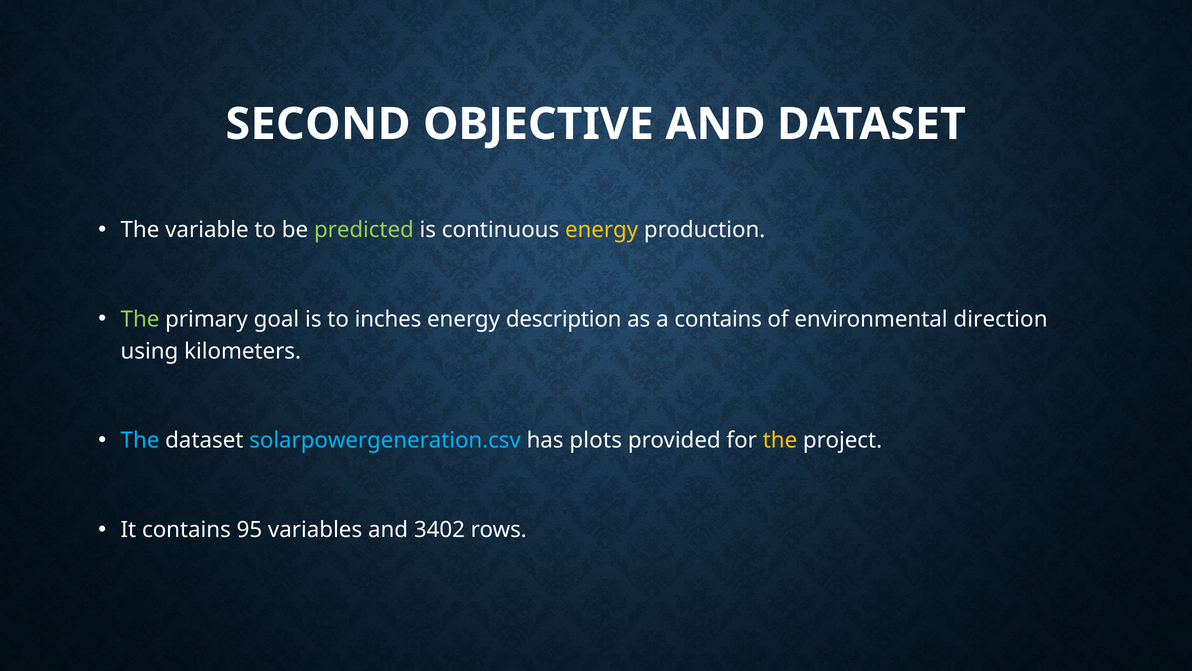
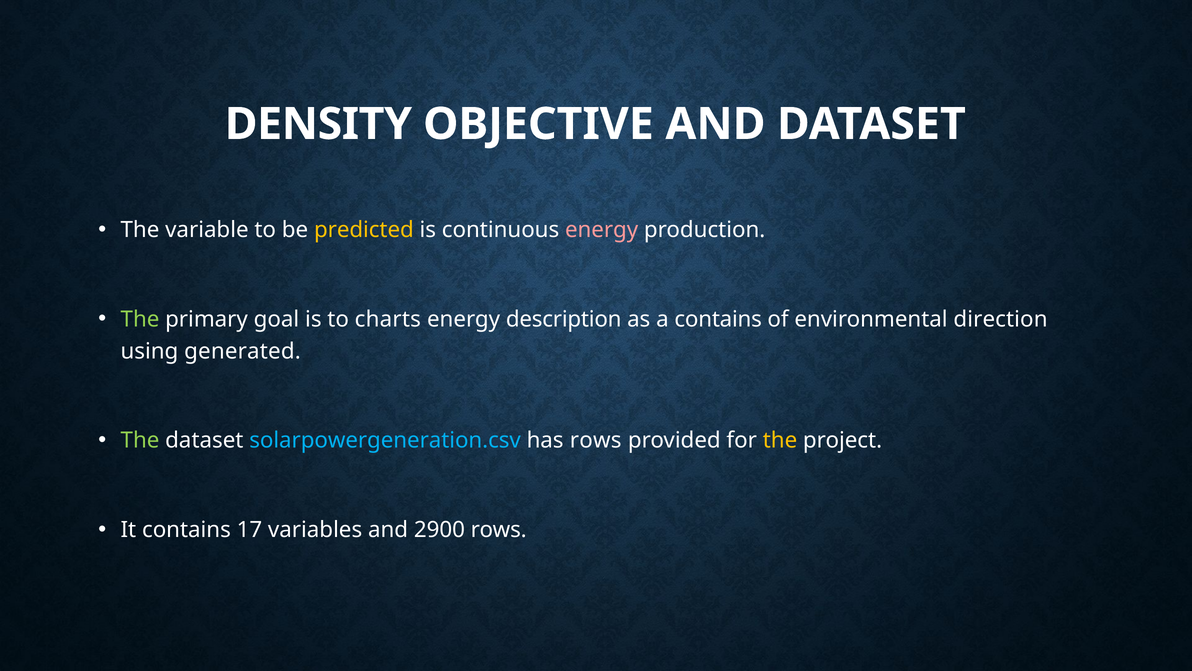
SECOND: SECOND -> DENSITY (318, 124)
predicted colour: light green -> yellow (364, 230)
energy colour: yellow -> pink (602, 230)
inches: inches -> charts (388, 319)
kilometers: kilometers -> generated (242, 351)
The colour: light blue -> light green (140, 440)
has plots: plots -> rows (596, 440)
95: 95 -> 17 (249, 529)
3402: 3402 -> 2900 (439, 529)
